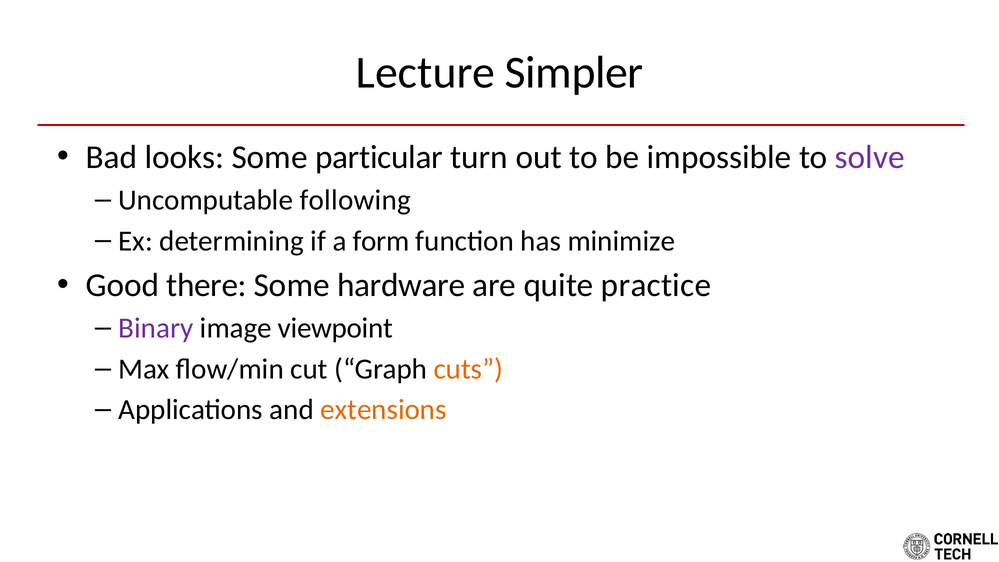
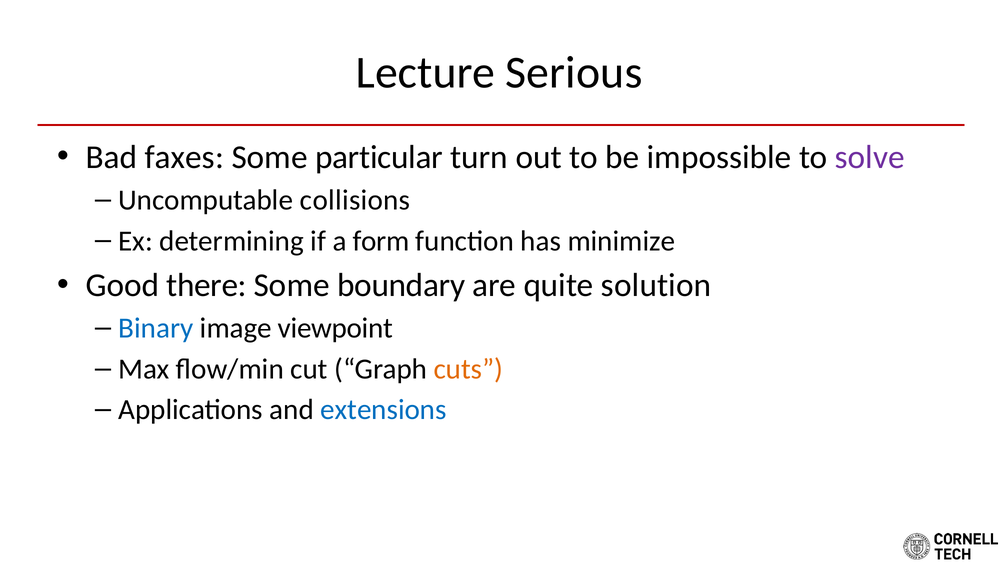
Simpler: Simpler -> Serious (574, 73)
looks: looks -> faxes (184, 157)
following: following -> collisions (355, 200)
hardware: hardware -> boundary (401, 285)
practice: practice -> solution (656, 285)
Binary colour: purple -> blue (156, 328)
extensions colour: orange -> blue (383, 410)
